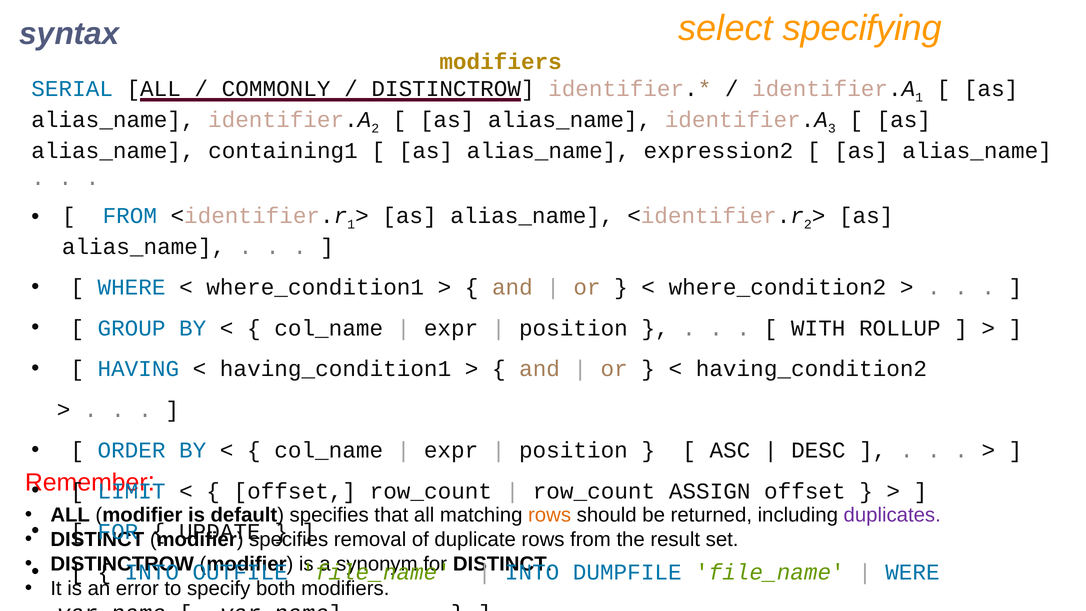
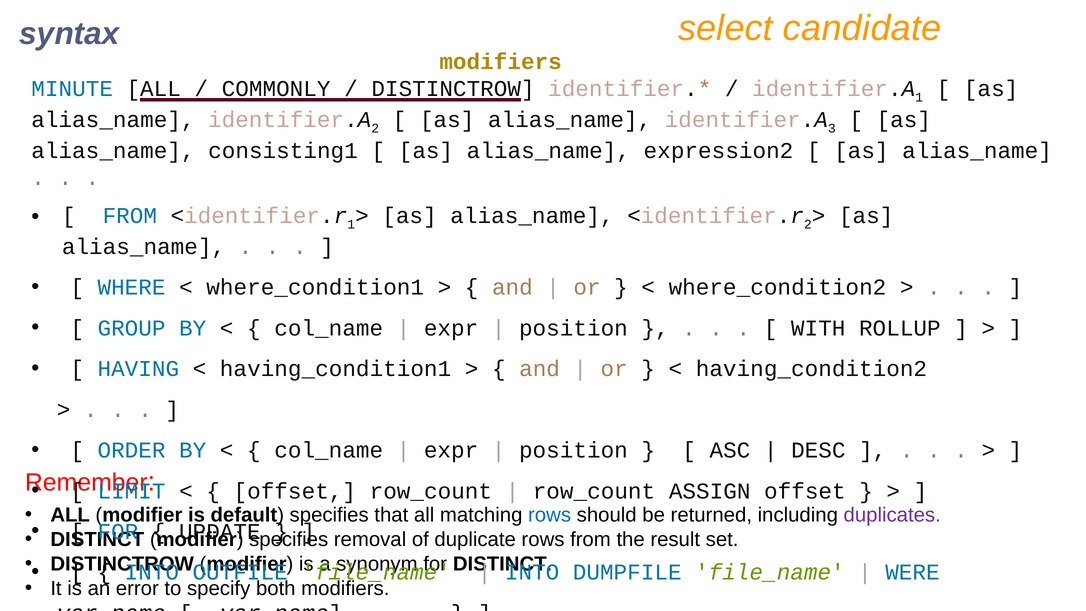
specifying: specifying -> candidate (862, 28)
SERIAL: SERIAL -> MINUTE (72, 89)
containing1: containing1 -> consisting1 (283, 151)
rows colour: orange -> blue (550, 515)
